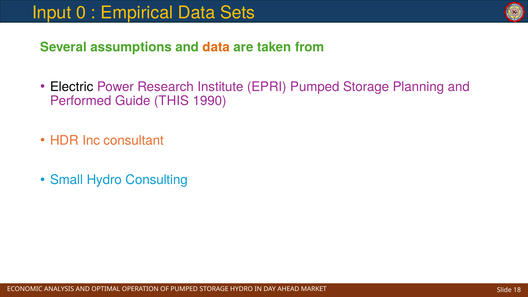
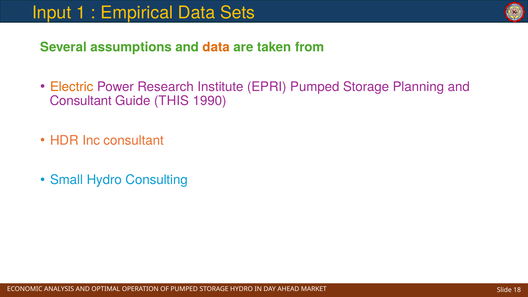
0: 0 -> 1 (81, 13)
Electric colour: black -> orange (72, 87)
Performed: Performed -> Consultant (81, 101)
